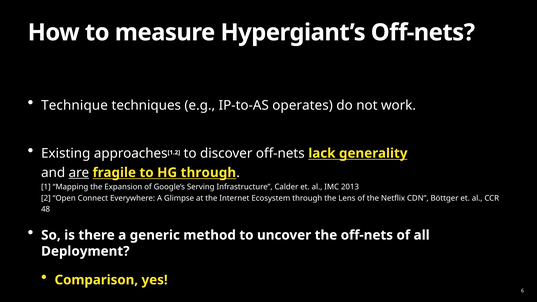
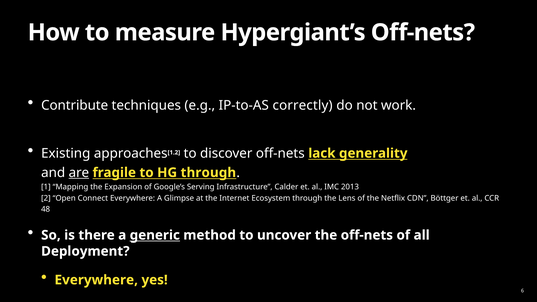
Technique: Technique -> Contribute (75, 105)
operates: operates -> correctly (303, 105)
generic underline: none -> present (155, 235)
Comparison: Comparison -> Everywhere (96, 280)
